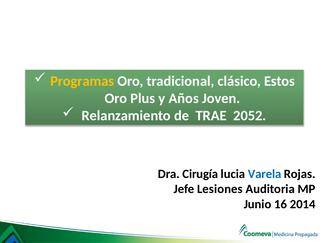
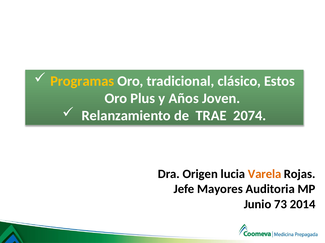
2052: 2052 -> 2074 (250, 116)
Cirugía: Cirugía -> Origen (200, 174)
Varela colour: blue -> orange (265, 174)
Lesiones: Lesiones -> Mayores (220, 190)
16: 16 -> 73 (281, 205)
